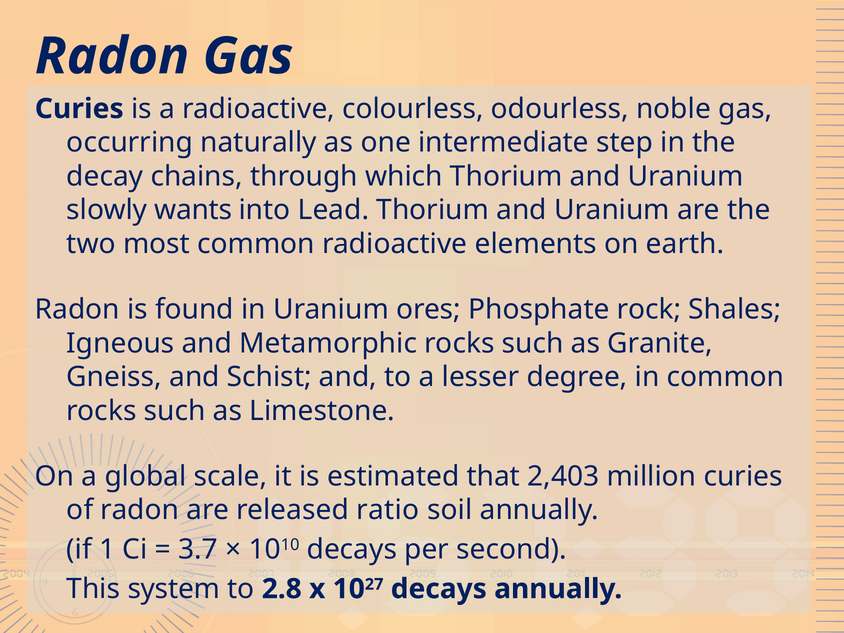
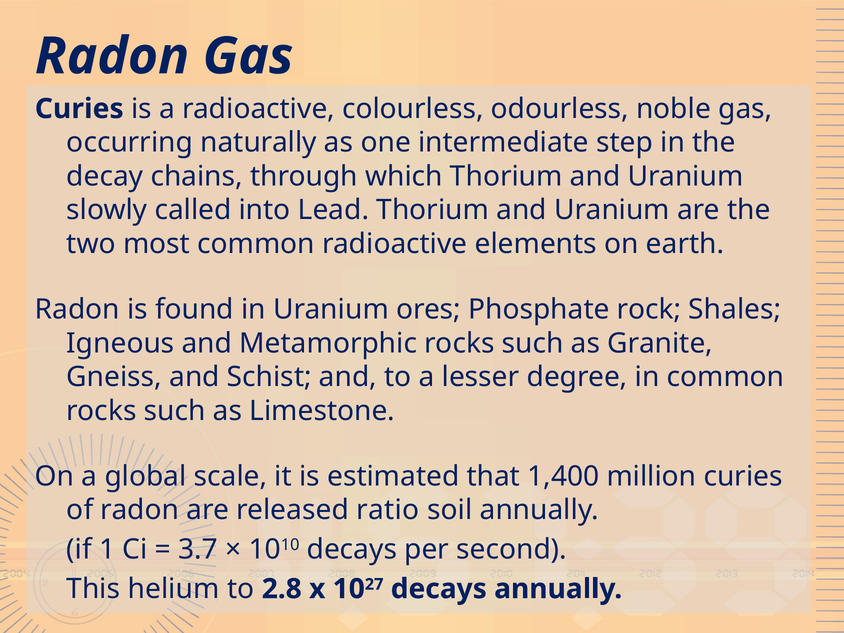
wants: wants -> called (193, 210)
2,403: 2,403 -> 1,400 (563, 476)
system: system -> helium (174, 589)
